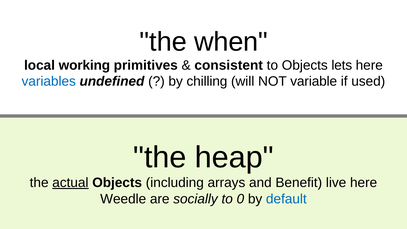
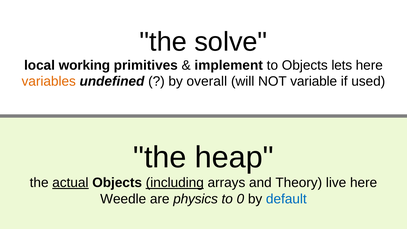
when: when -> solve (231, 42)
consistent: consistent -> implement (229, 65)
variables colour: blue -> orange (49, 81)
chilling: chilling -> overall (207, 81)
including underline: none -> present (175, 183)
Benefit: Benefit -> Theory (299, 183)
socially: socially -> physics (196, 199)
